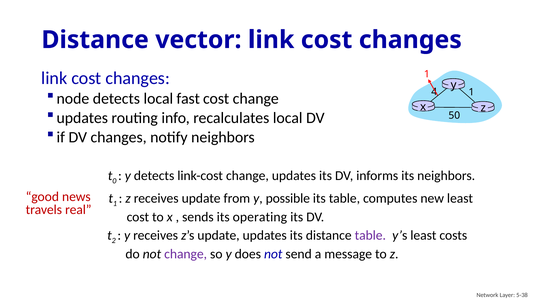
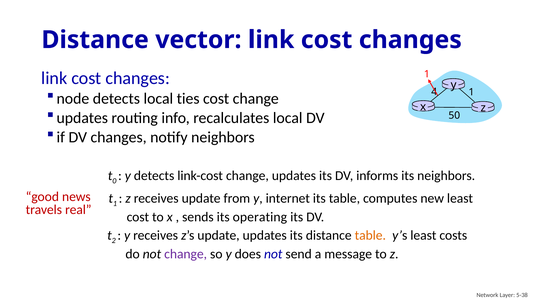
fast: fast -> ties (188, 99)
possible: possible -> internet (288, 198)
table colour: purple -> orange (370, 235)
